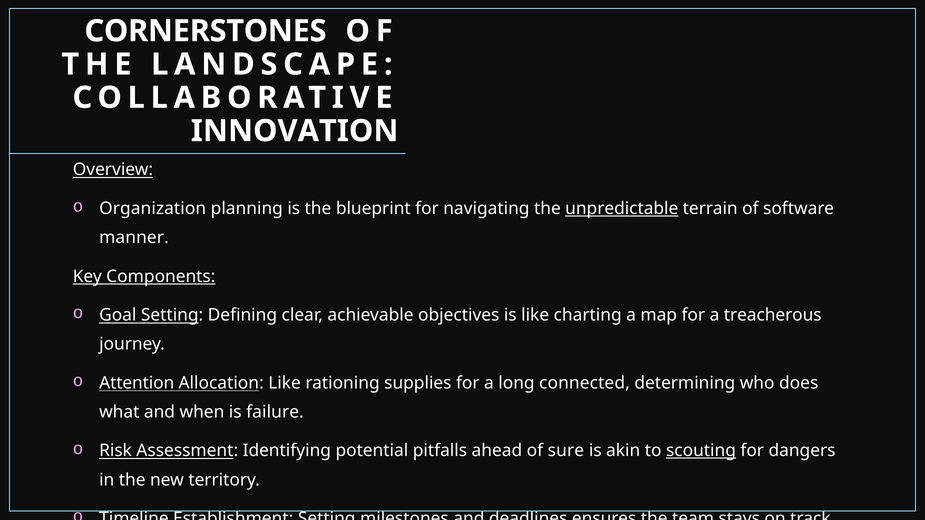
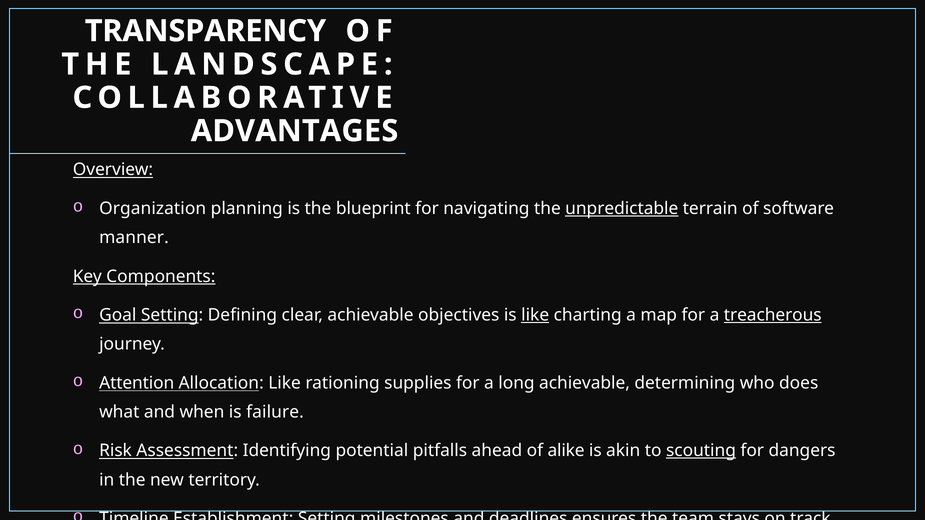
CORNERSTONES: CORNERSTONES -> TRANSPARENCY (205, 31)
INNOVATION: INNOVATION -> ADVANTAGES (295, 131)
like underline: none -> present (535, 315)
treacherous underline: none -> present (773, 315)
long connected: connected -> achievable (585, 383)
sure: sure -> alike (566, 451)
